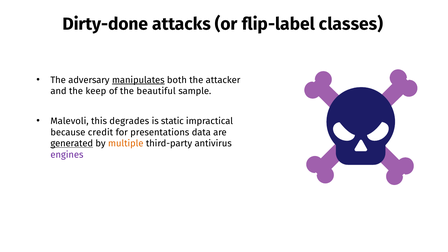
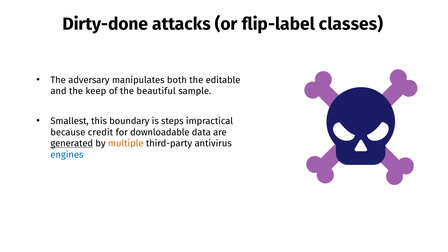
manipulates underline: present -> none (138, 80)
attacker: attacker -> editable (223, 80)
Malevoli: Malevoli -> Smallest (70, 121)
degrades: degrades -> boundary (129, 121)
static: static -> steps (172, 121)
presentations: presentations -> downloadable (160, 132)
engines colour: purple -> blue (67, 155)
